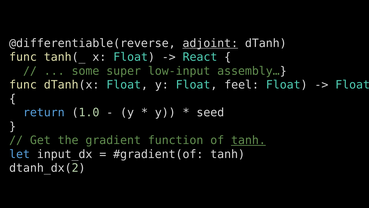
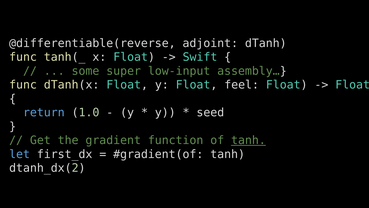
adjoint underline: present -> none (210, 43)
React: React -> Swift (200, 57)
input_dx: input_dx -> first_dx (65, 154)
